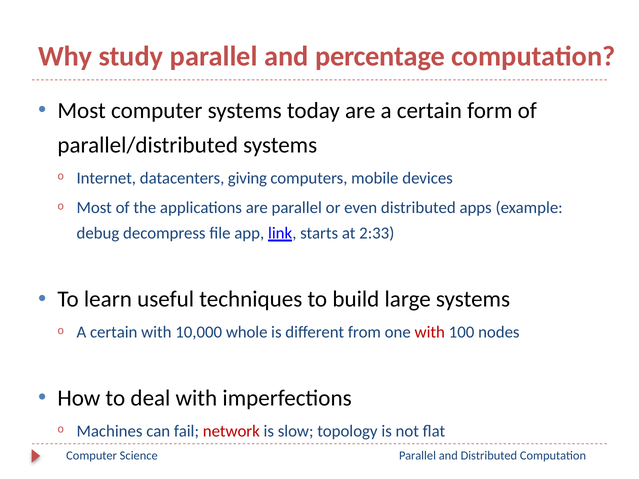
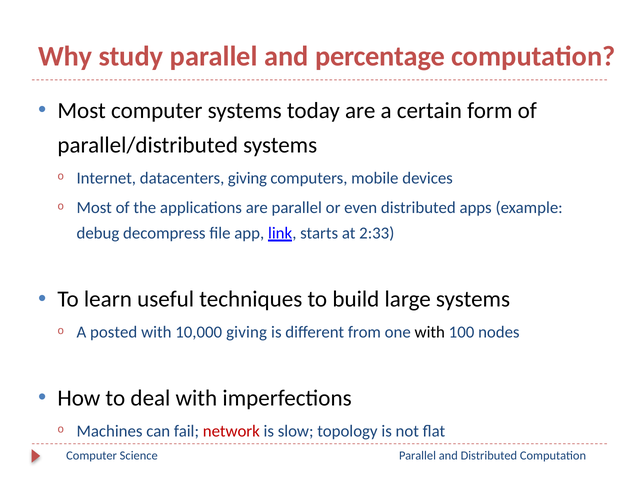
certain: certain -> posted (114, 333)
10,000 whole: whole -> giving (247, 333)
with colour: red -> black (430, 333)
